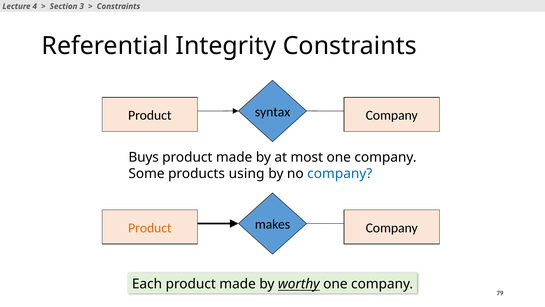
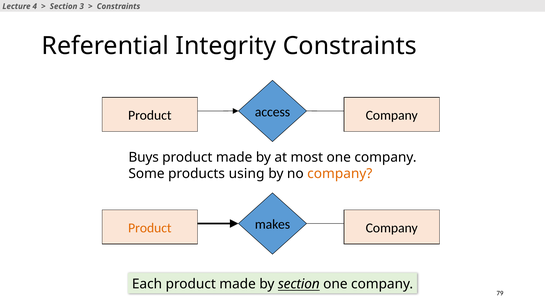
syntax: syntax -> access (273, 112)
company colour: blue -> orange (340, 173)
by worthy: worthy -> section (299, 284)
